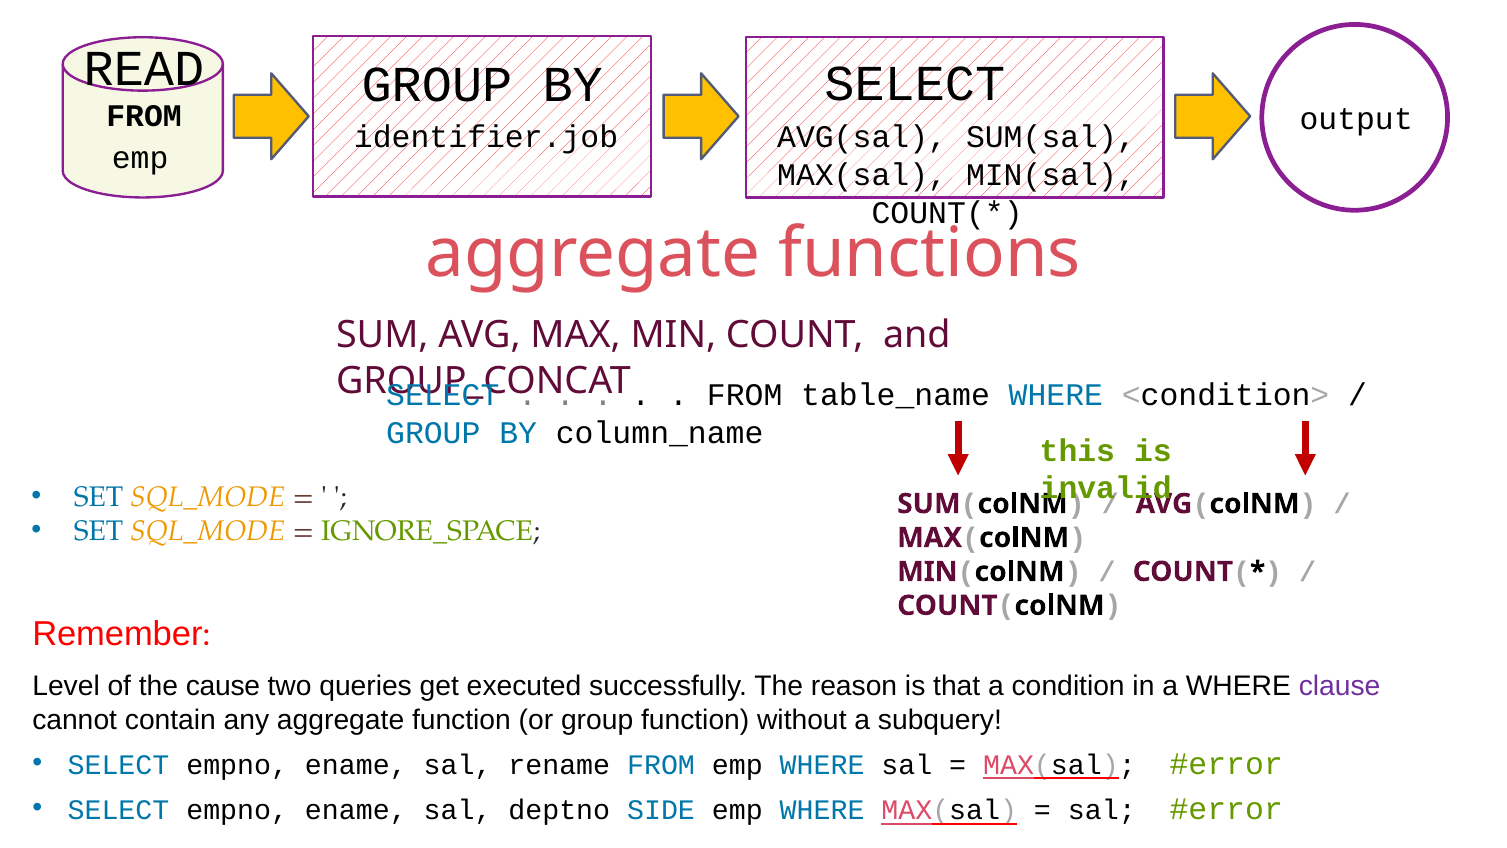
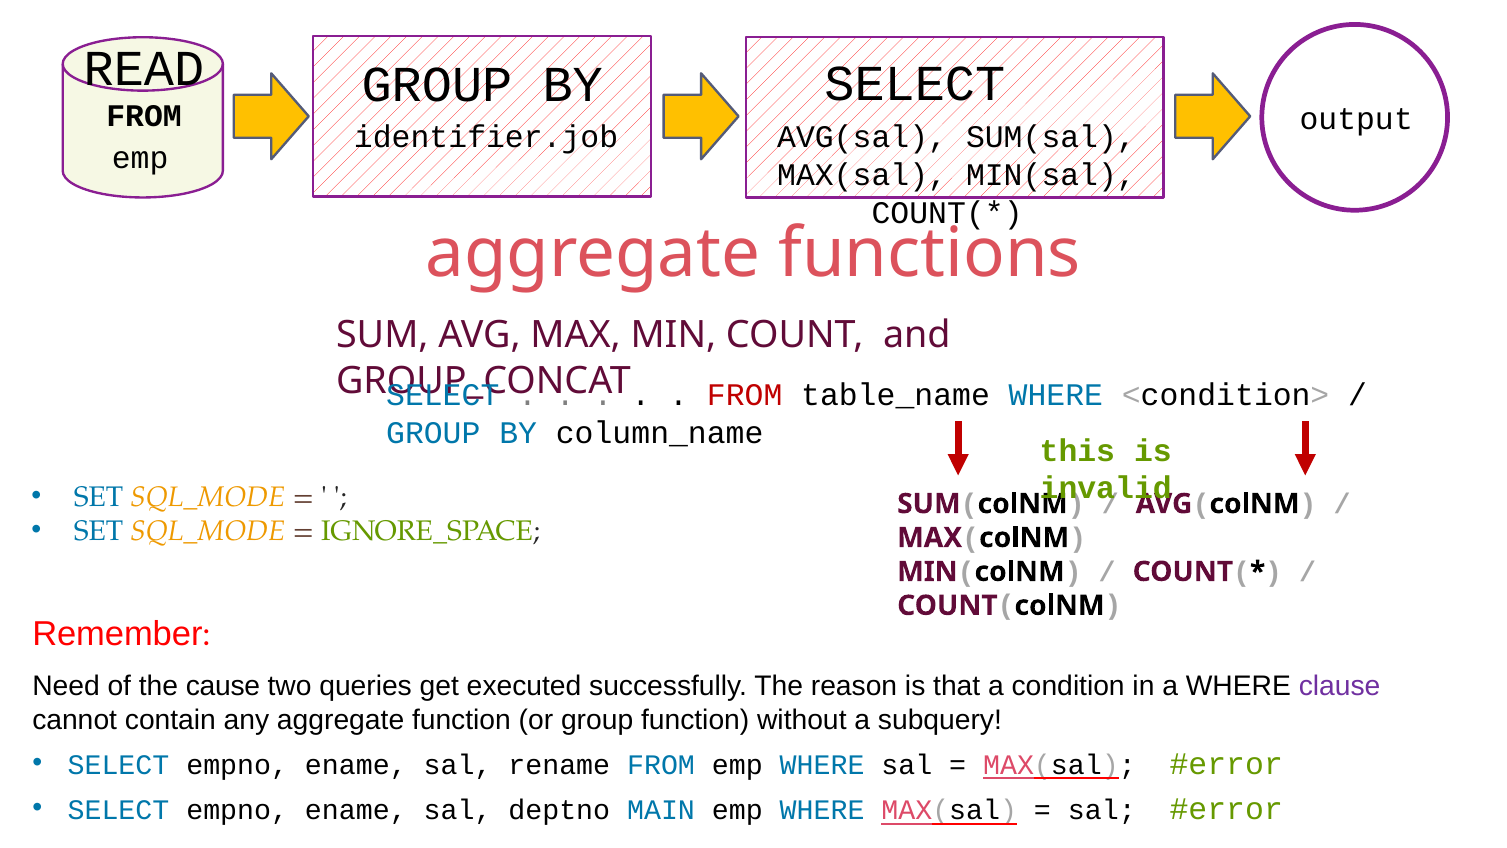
FROM colour: black -> red (745, 395)
Level: Level -> Need (66, 686)
SIDE: SIDE -> MAIN (661, 810)
